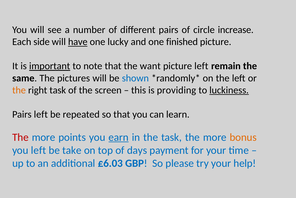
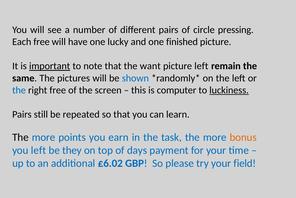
increase: increase -> pressing (236, 30)
Each side: side -> free (42, 42)
have underline: present -> none (78, 42)
the colour: orange -> blue (19, 90)
right task: task -> free (58, 90)
providing: providing -> computer (177, 90)
Pairs left: left -> still (41, 114)
The colour: red -> black (20, 137)
earn underline: present -> none (119, 137)
take: take -> they (72, 150)
£6.03: £6.03 -> £6.02 (110, 163)
help: help -> field (245, 163)
